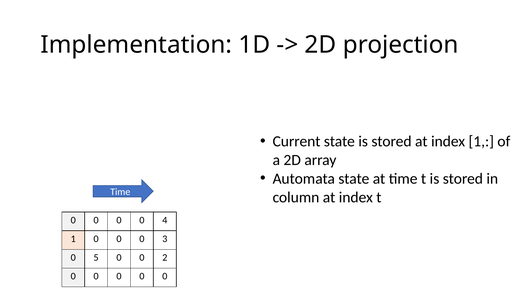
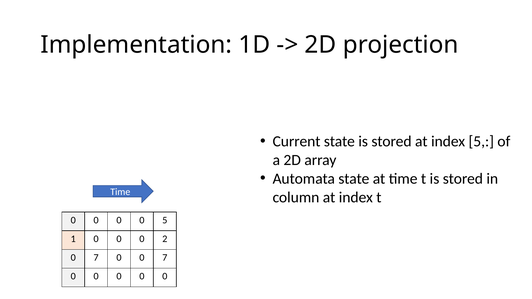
index 1: 1 -> 5 (481, 142)
0 4: 4 -> 5 (165, 220)
3: 3 -> 2 (165, 239)
5: 5 -> 7 (96, 258)
0 0 2: 2 -> 7 (165, 258)
